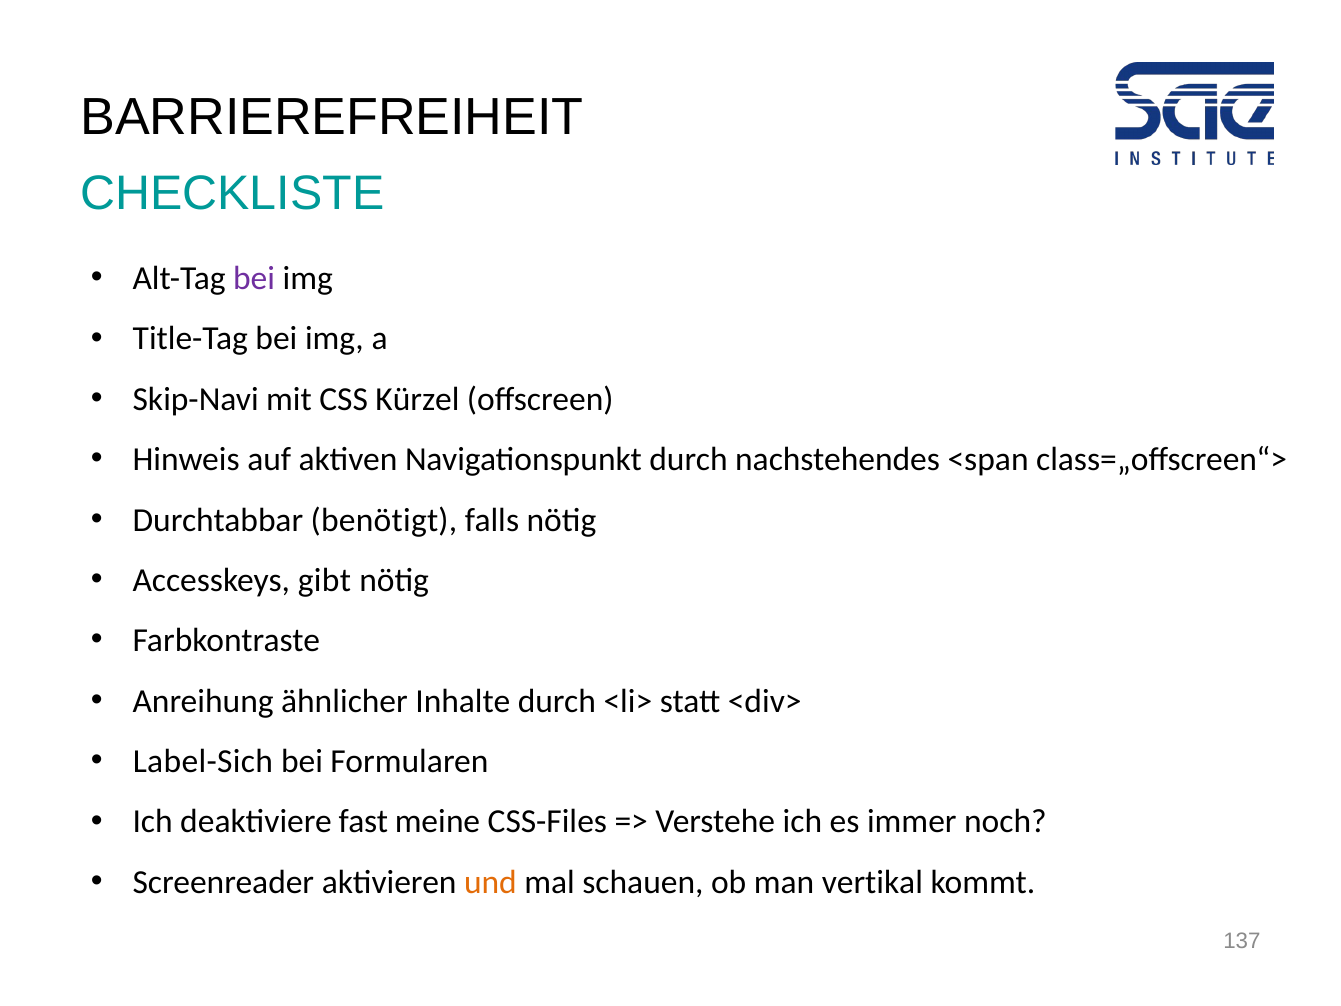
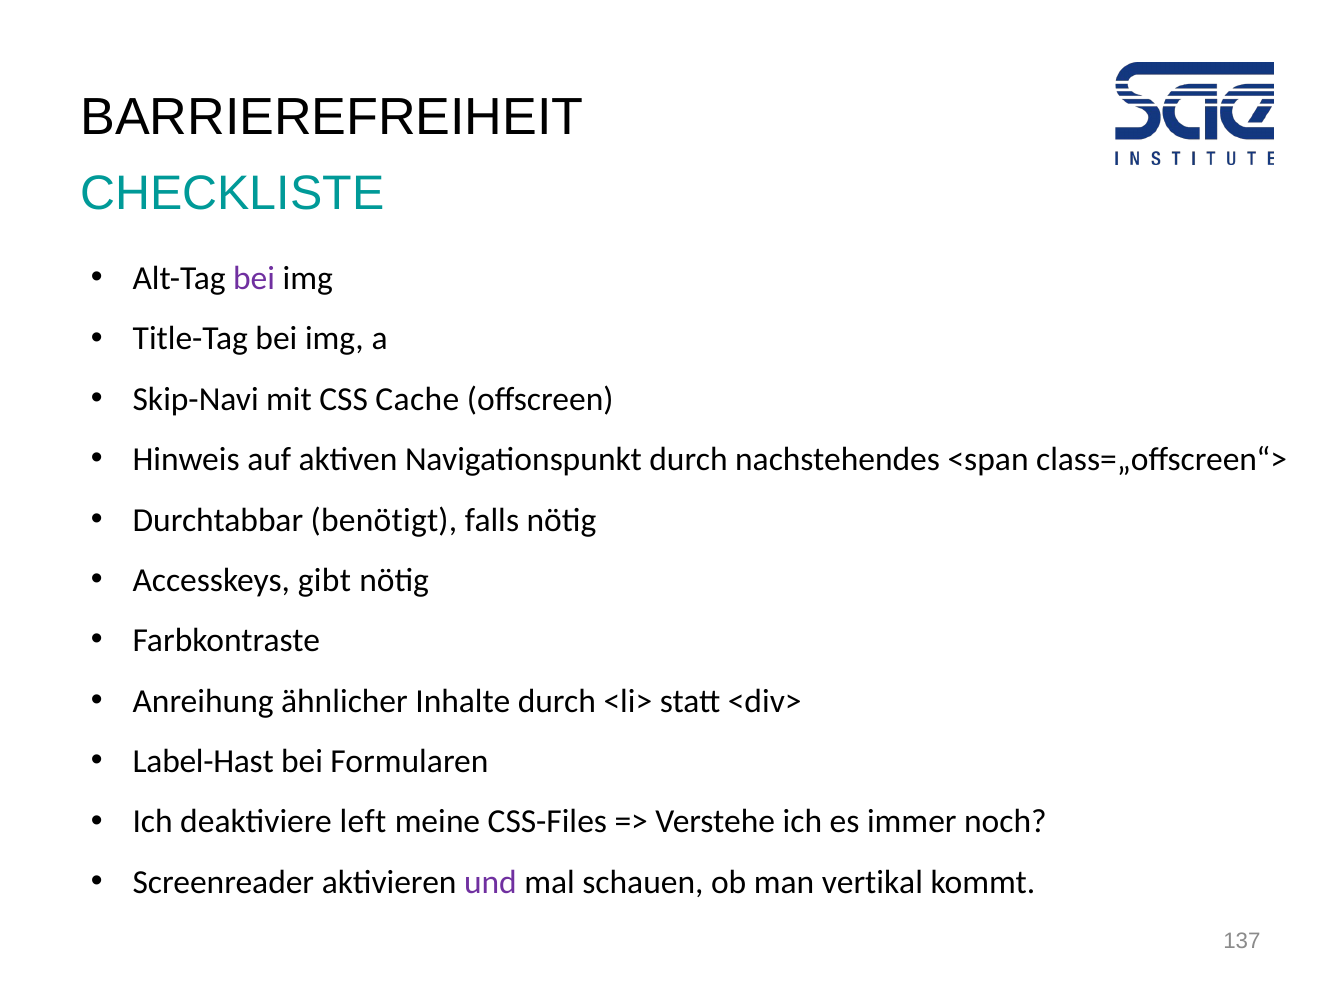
Kürzel: Kürzel -> Cache (417, 399)
Label-Sich: Label-Sich -> Label-Hast (203, 761)
fast: fast -> left (363, 822)
und colour: orange -> purple (490, 882)
